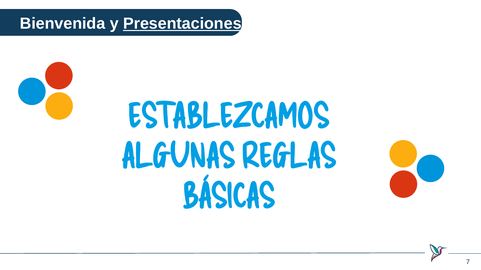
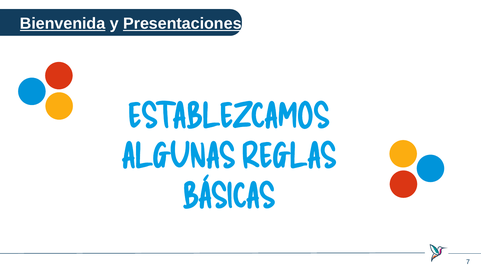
Bienvenida underline: none -> present (63, 24)
